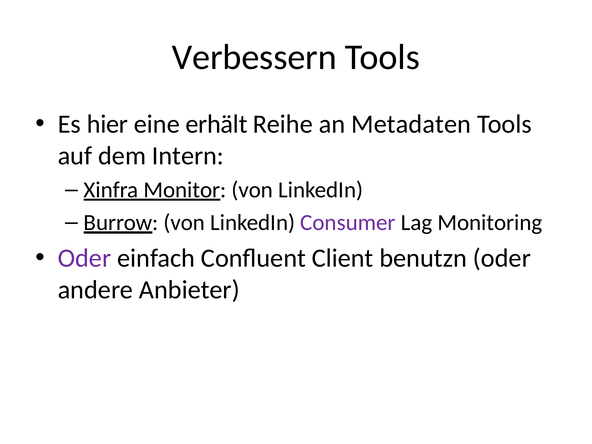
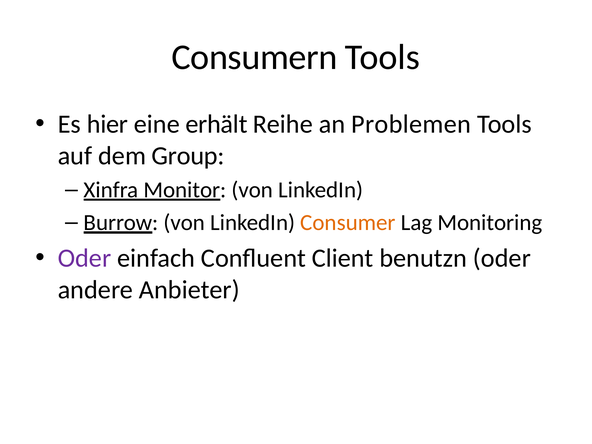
Verbessern: Verbessern -> Consumern (254, 57)
Metadaten: Metadaten -> Problemen (411, 124)
Intern: Intern -> Group (188, 156)
Consumer colour: purple -> orange (348, 223)
